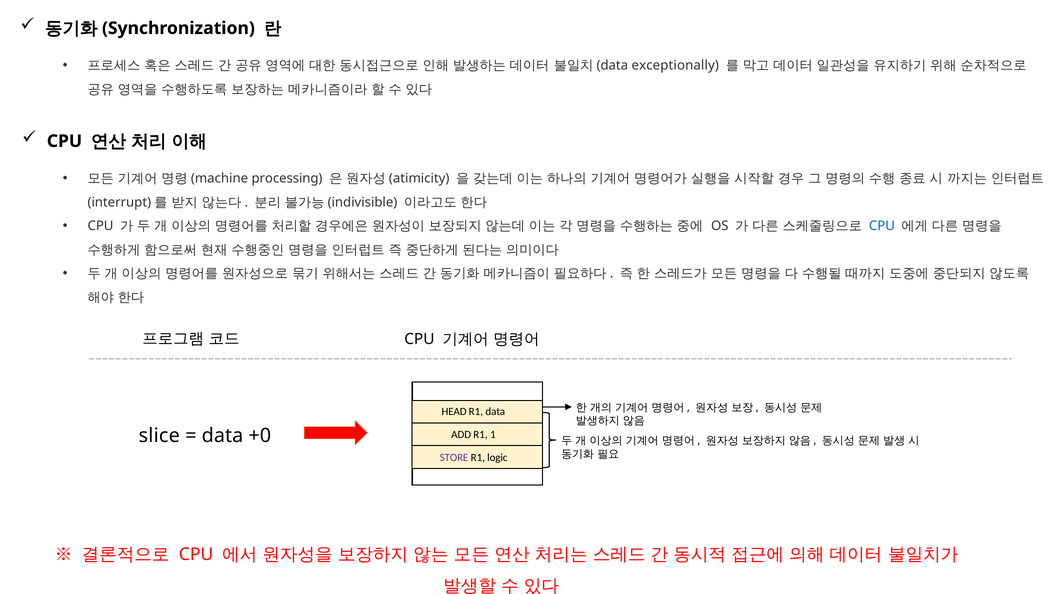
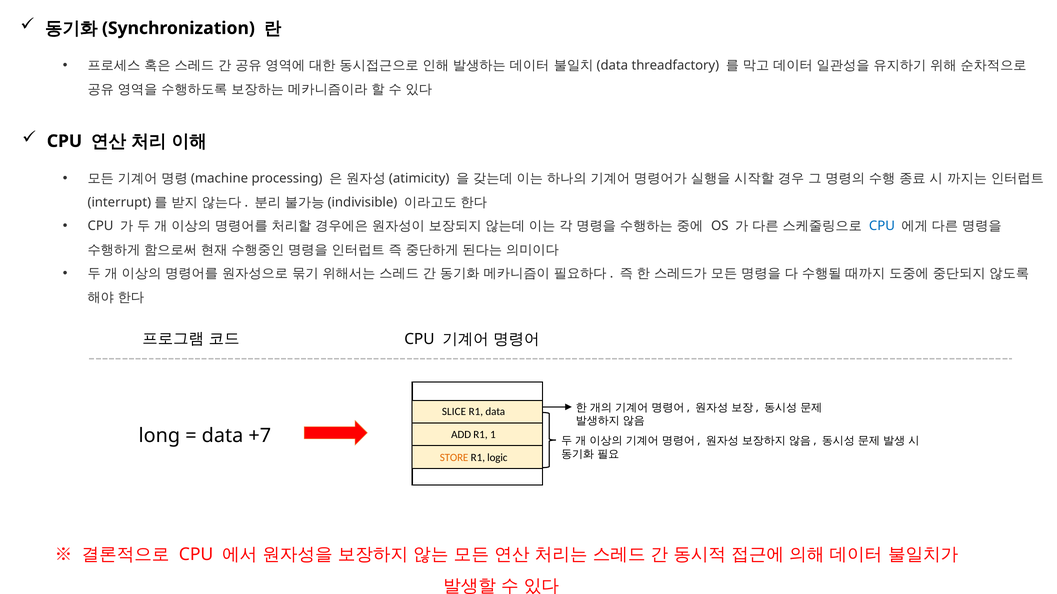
exceptionally: exceptionally -> threadfactory (675, 66)
HEAD: HEAD -> SLICE (454, 412)
slice: slice -> long (159, 436)
+0: +0 -> +7 (260, 436)
STORE colour: purple -> orange (454, 458)
